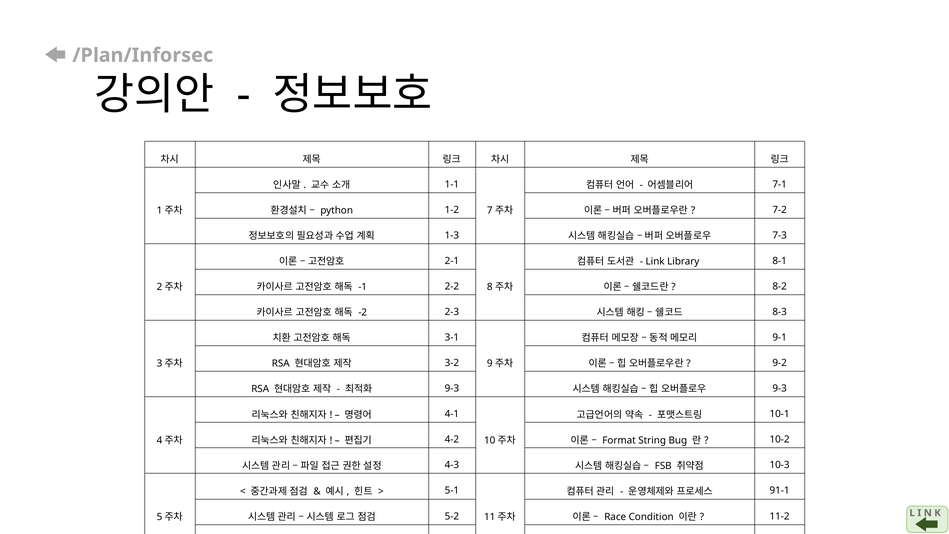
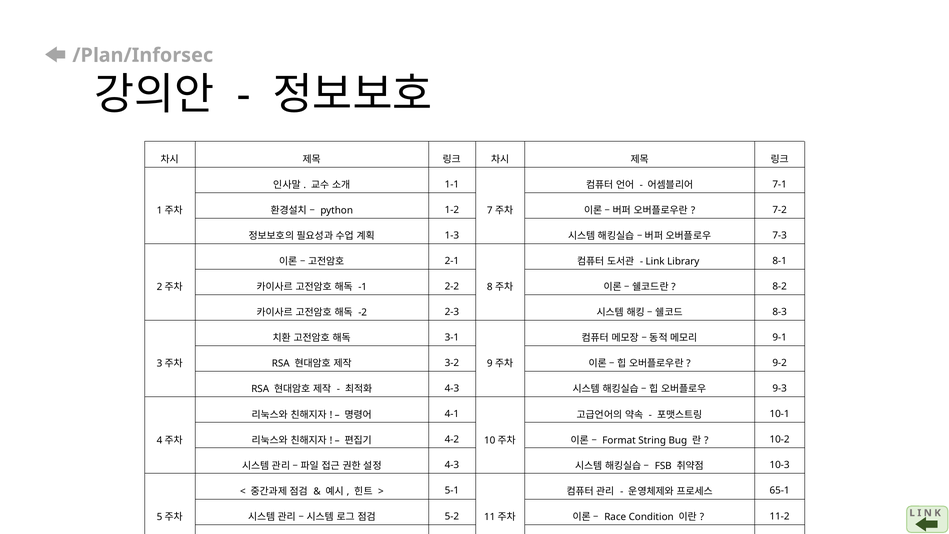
9-3: 9-3 -> 4-3 (452, 388)
91-1: 91-1 -> 65-1 (780, 491)
